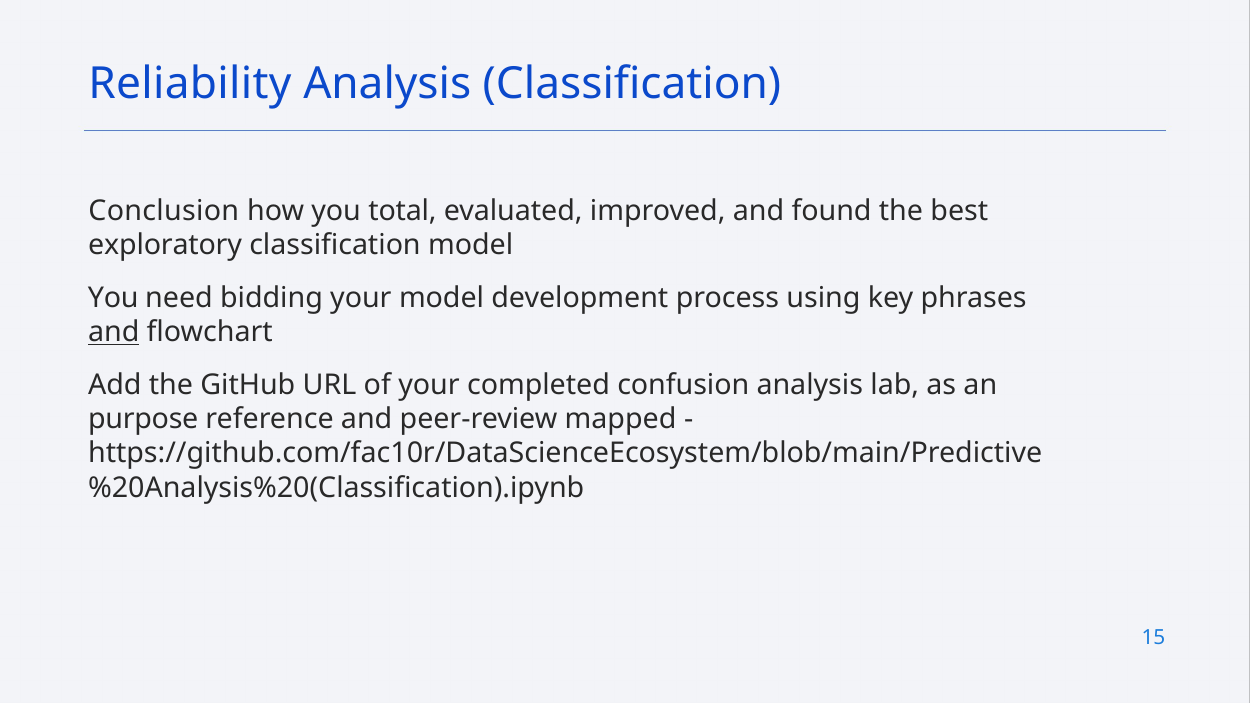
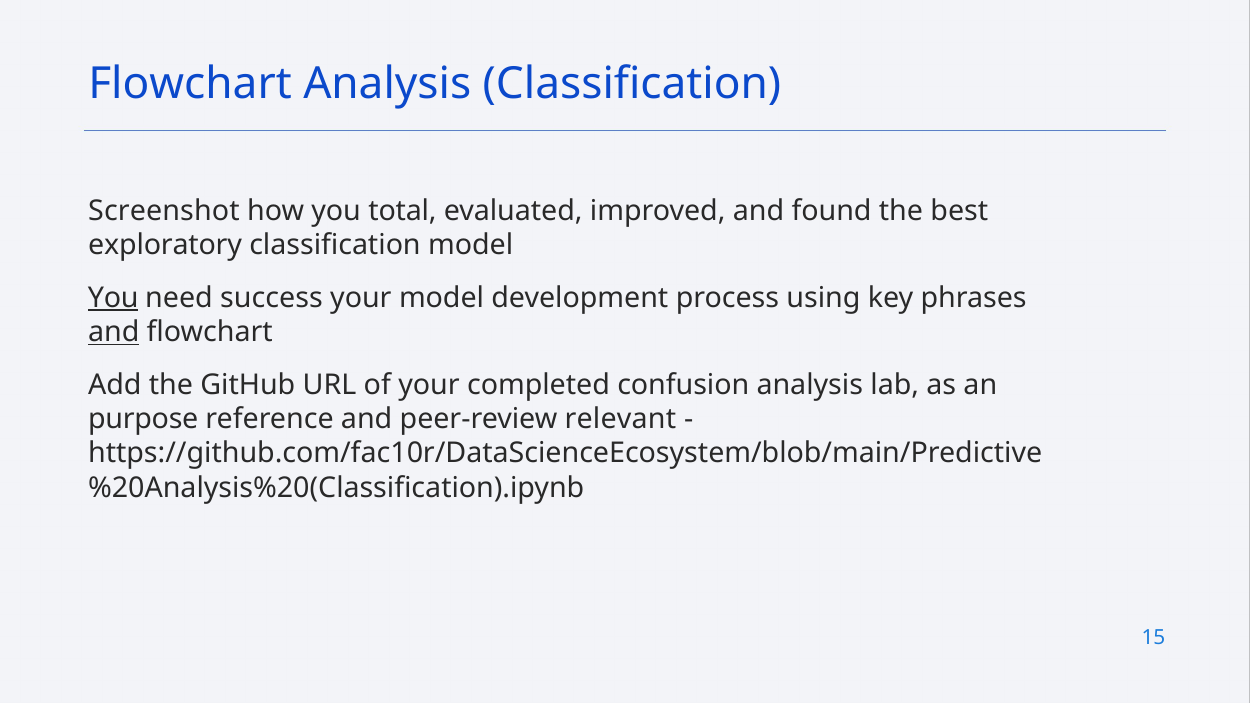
Reliability: Reliability -> Flowchart (190, 84)
Conclusion: Conclusion -> Screenshot (164, 211)
You underline: none -> present (113, 298)
bidding: bidding -> success (271, 298)
mapped: mapped -> relevant (620, 419)
